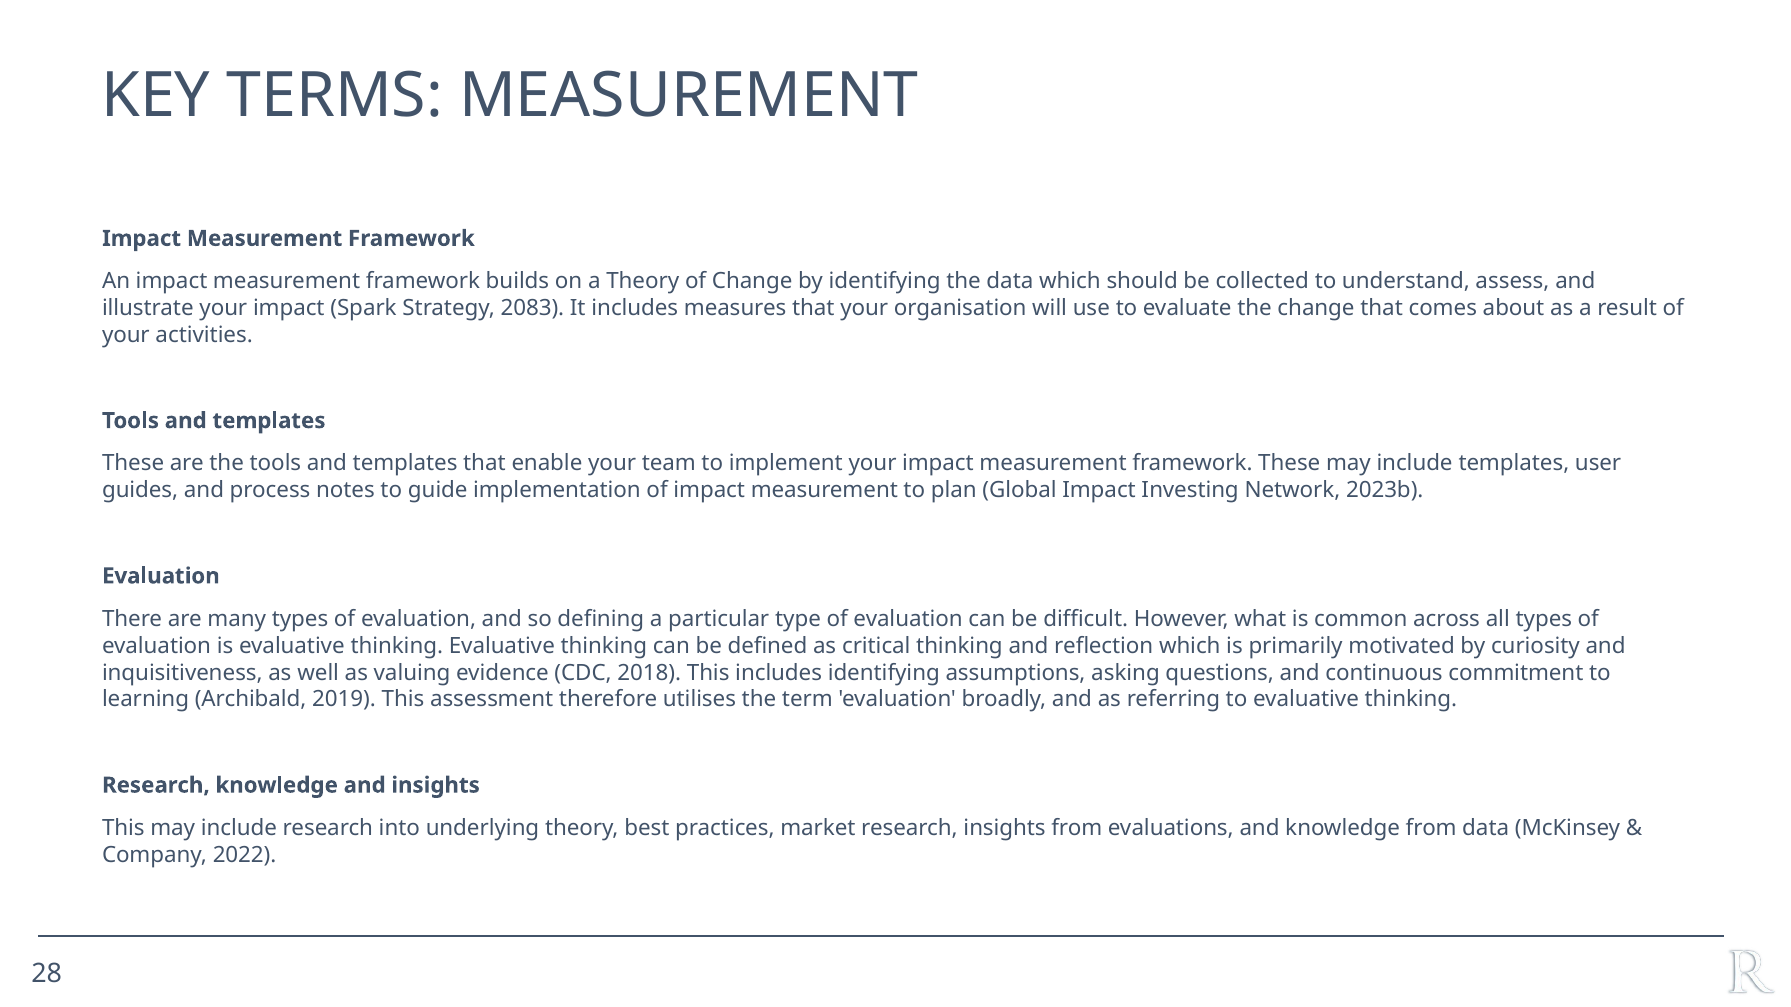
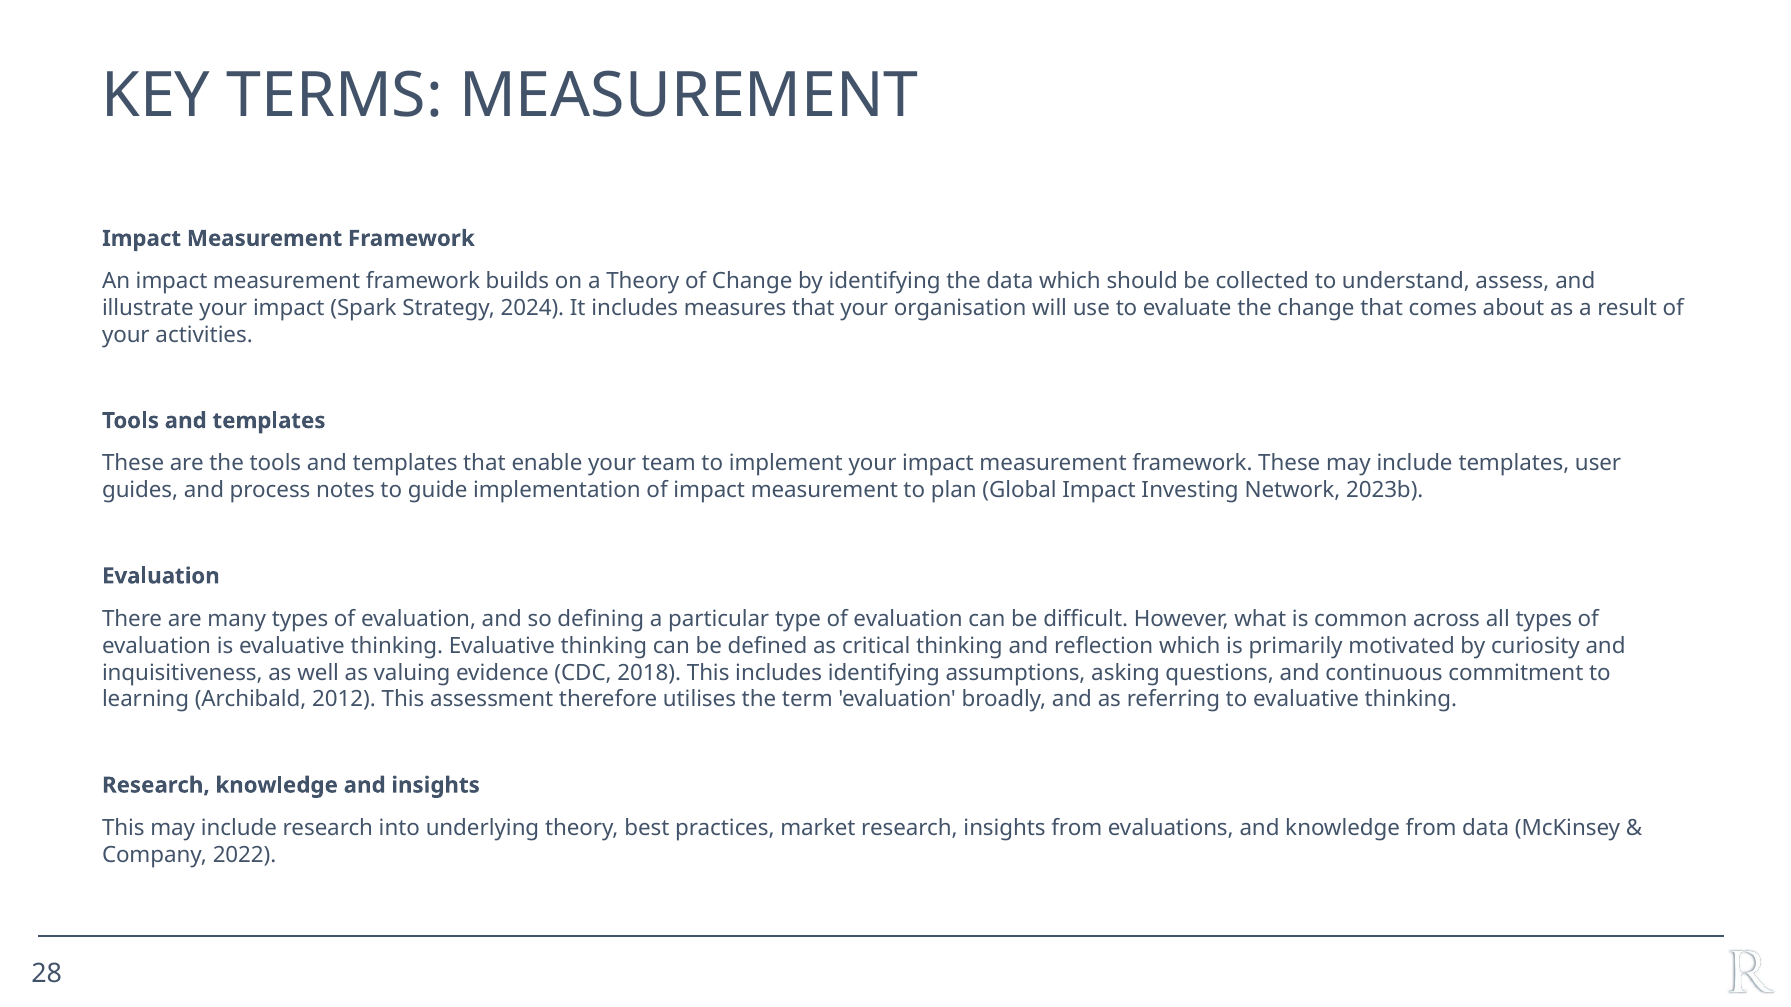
2083: 2083 -> 2024 (532, 308)
2019: 2019 -> 2012 (344, 700)
